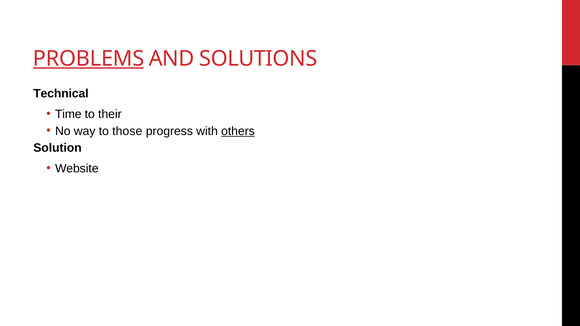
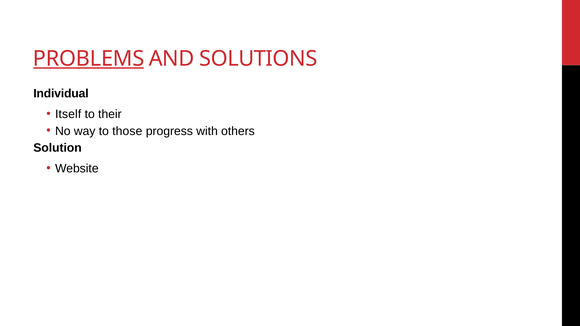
Technical: Technical -> Individual (61, 94)
Time: Time -> Itself (68, 114)
others underline: present -> none (238, 131)
